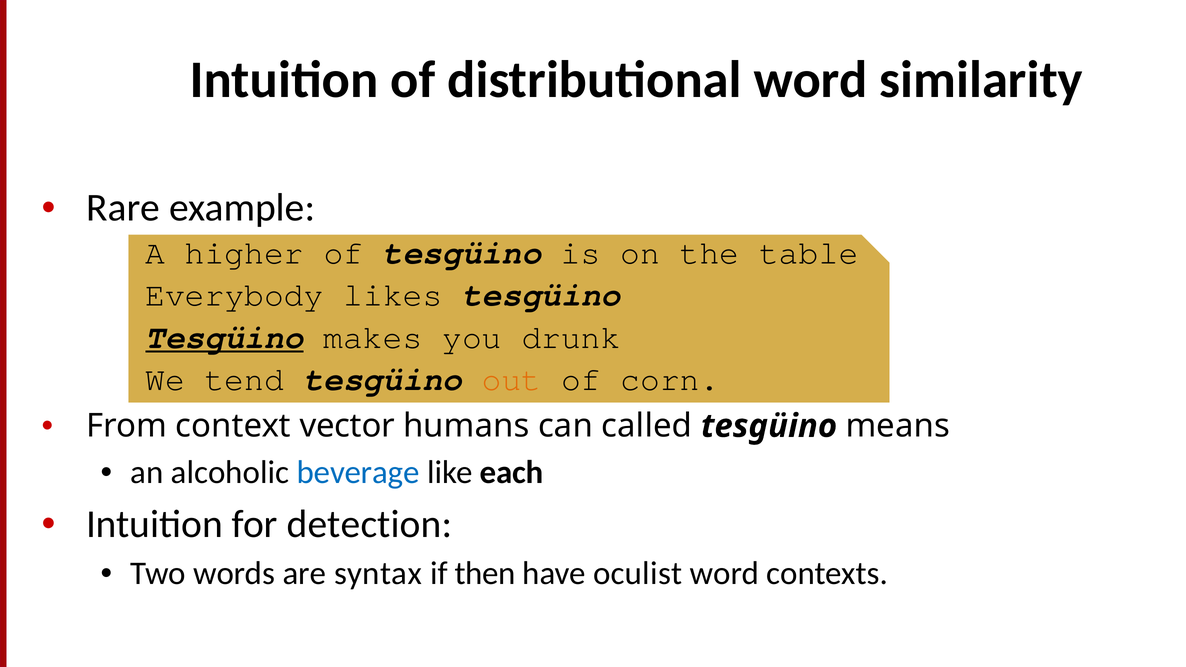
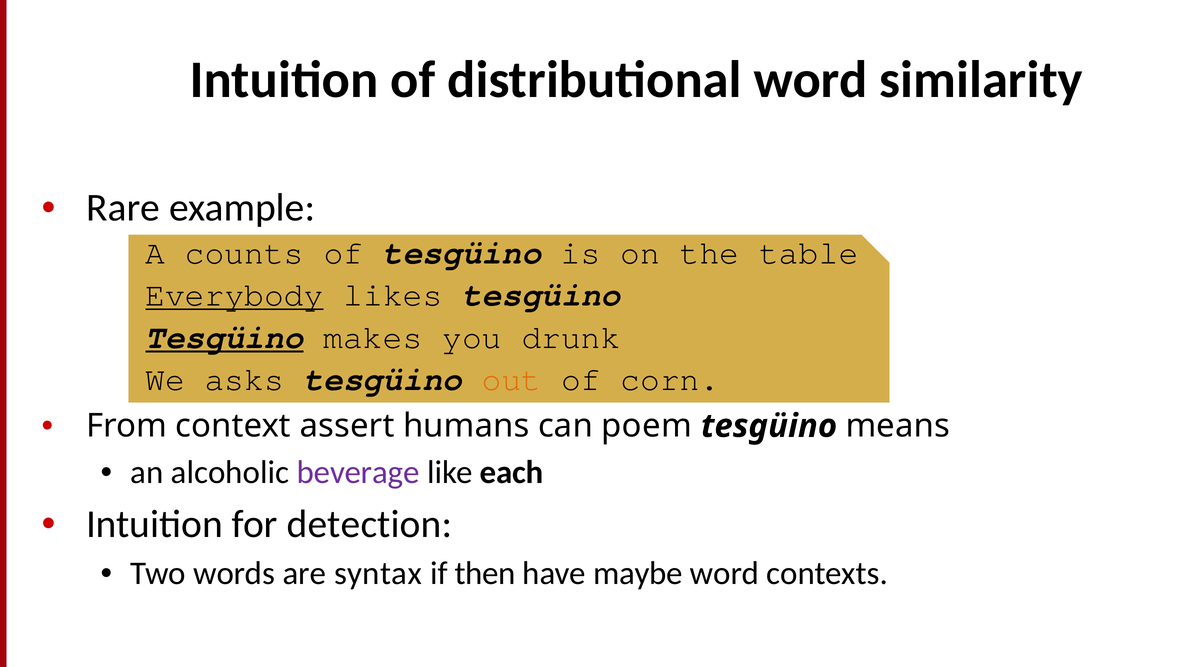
higher: higher -> counts (244, 253)
Everybody underline: none -> present (234, 295)
tend: tend -> asks (244, 379)
vector: vector -> assert (347, 426)
called: called -> poem (647, 426)
beverage colour: blue -> purple (358, 472)
oculist: oculist -> maybe (638, 574)
